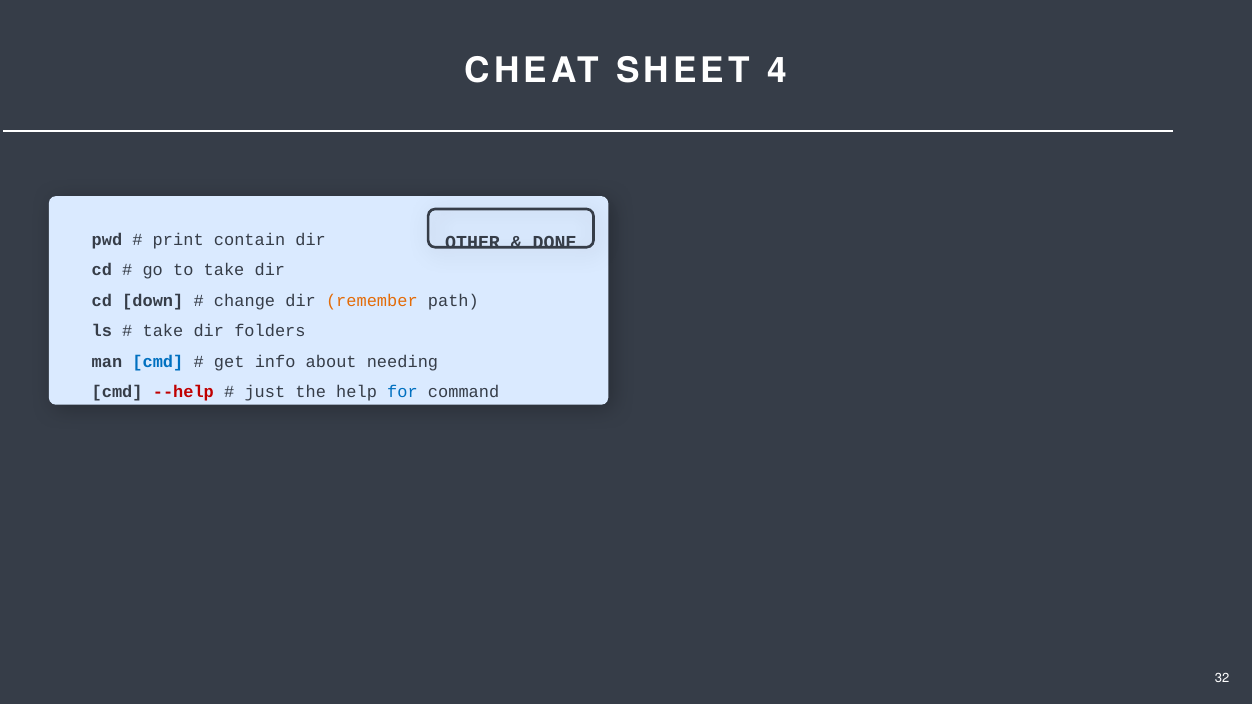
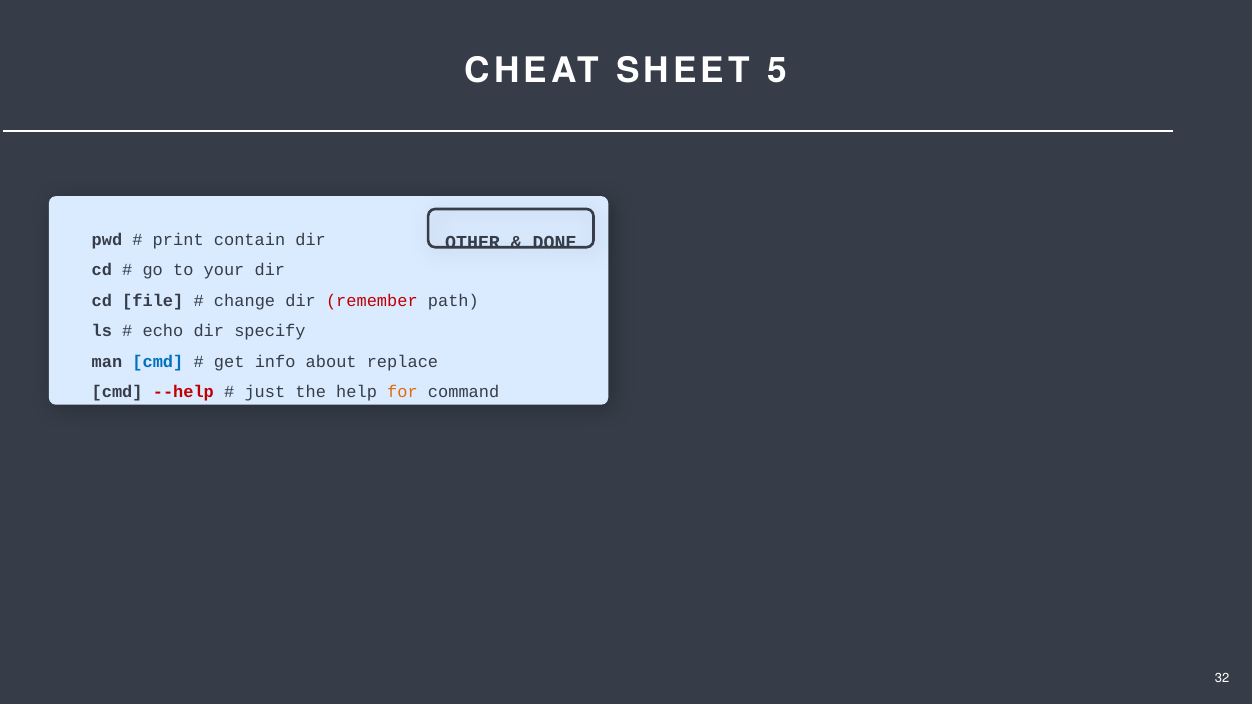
4: 4 -> 5 (777, 71)
to take: take -> your (224, 271)
down: down -> file (153, 301)
remember colour: orange -> red (372, 301)
take: take -> echo (163, 332)
folders: folders -> specify (270, 332)
needing: needing -> replace (402, 362)
for colour: blue -> orange (402, 393)
